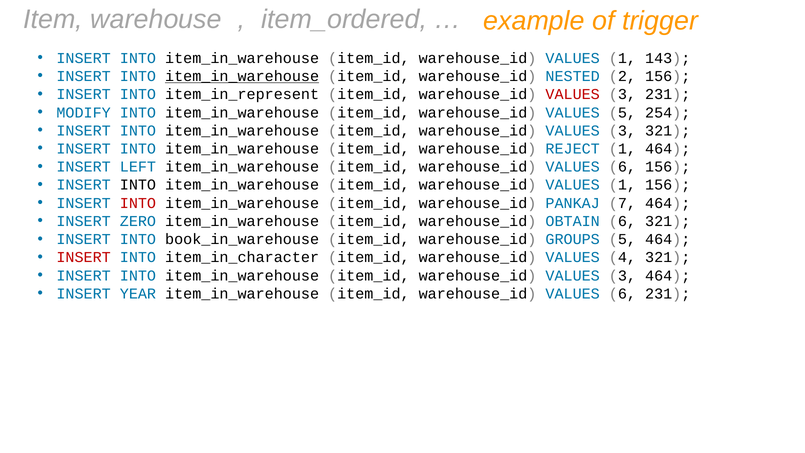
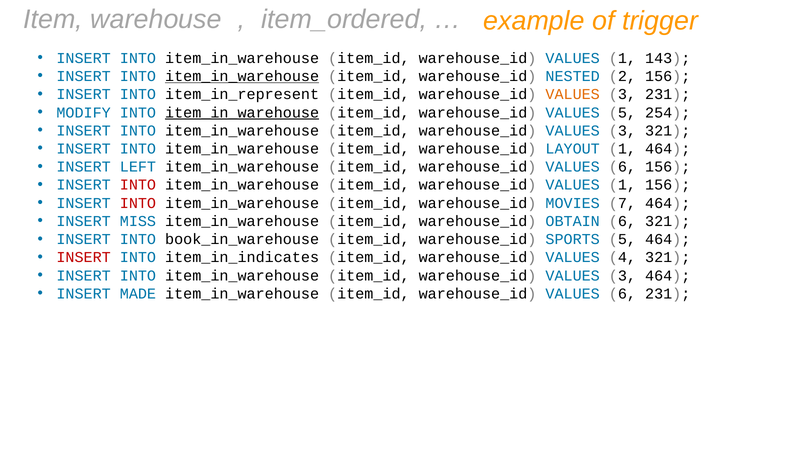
VALUES colour: red -> orange (573, 94)
item_in_warehouse underline: none -> present (242, 112)
REJECT: REJECT -> LAYOUT (573, 149)
INTO colour: black -> red (138, 185)
PANKAJ: PANKAJ -> MOVIES (573, 203)
ZERO: ZERO -> MISS (138, 221)
GROUPS: GROUPS -> SPORTS (573, 239)
item_in_character: item_in_character -> item_in_indicates (242, 257)
YEAR: YEAR -> MADE (138, 294)
